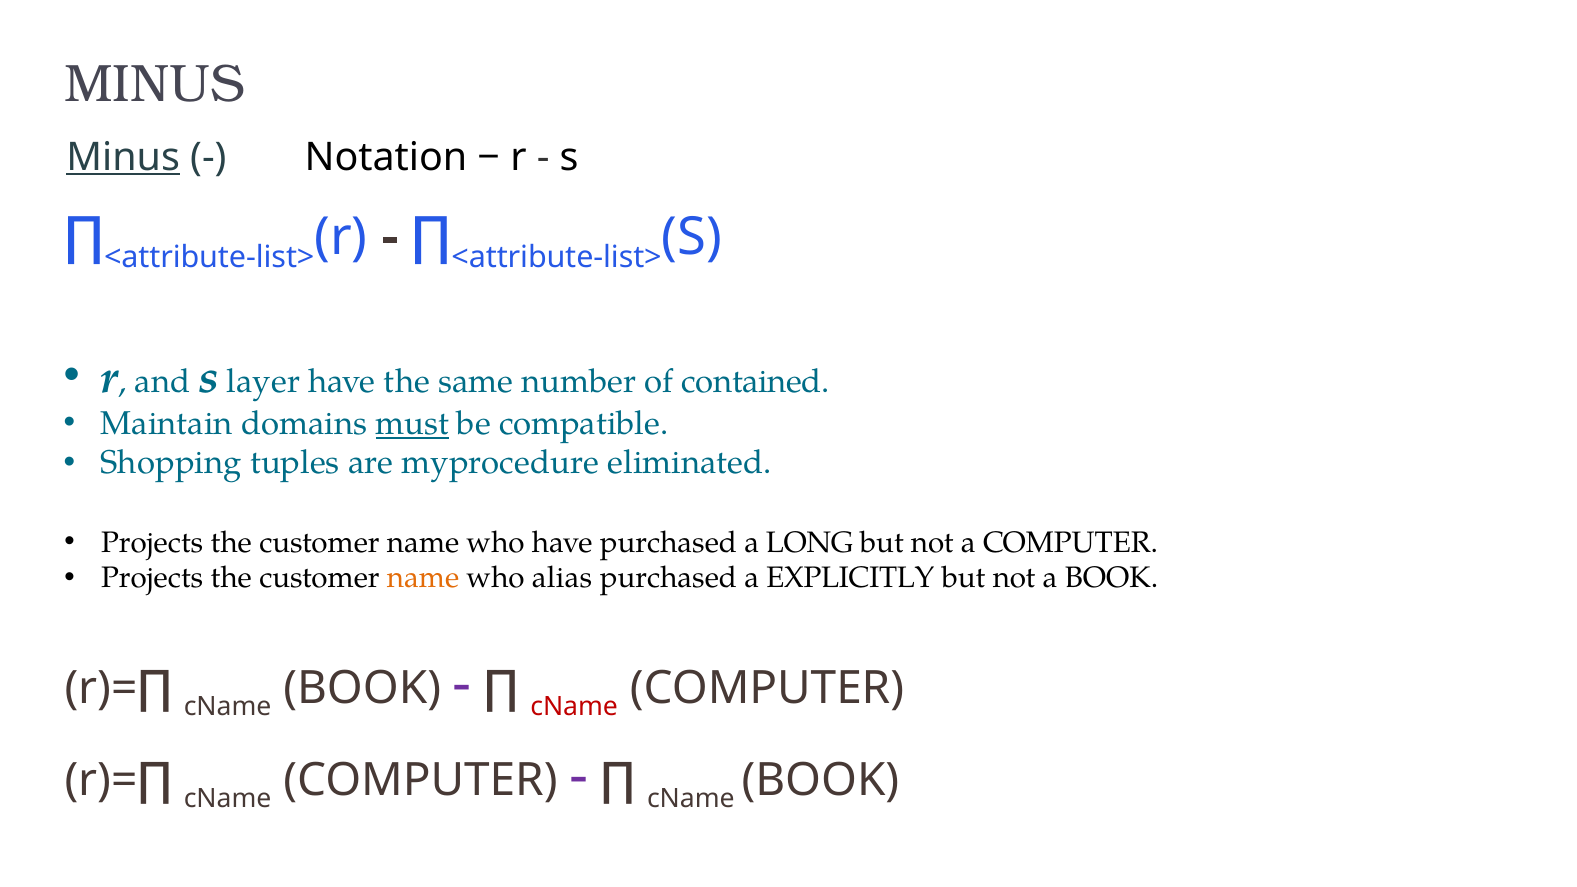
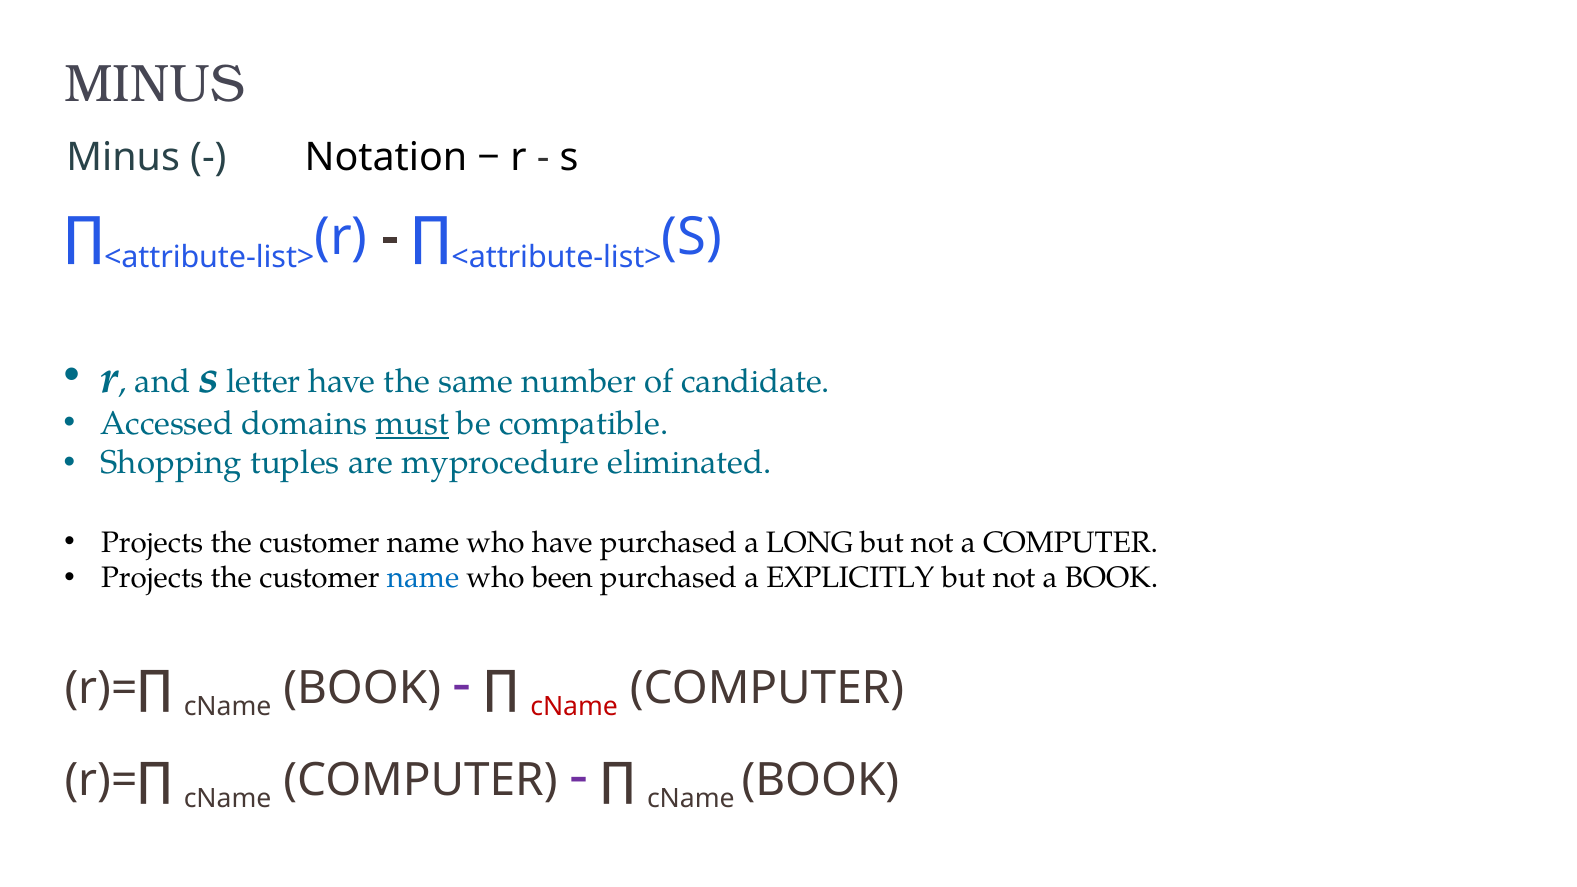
Minus underline: present -> none (123, 157)
layer: layer -> letter (264, 382)
contained: contained -> candidate (756, 382)
Maintain: Maintain -> Accessed (167, 424)
name colour: orange -> blue (423, 578)
alias: alias -> been (562, 578)
